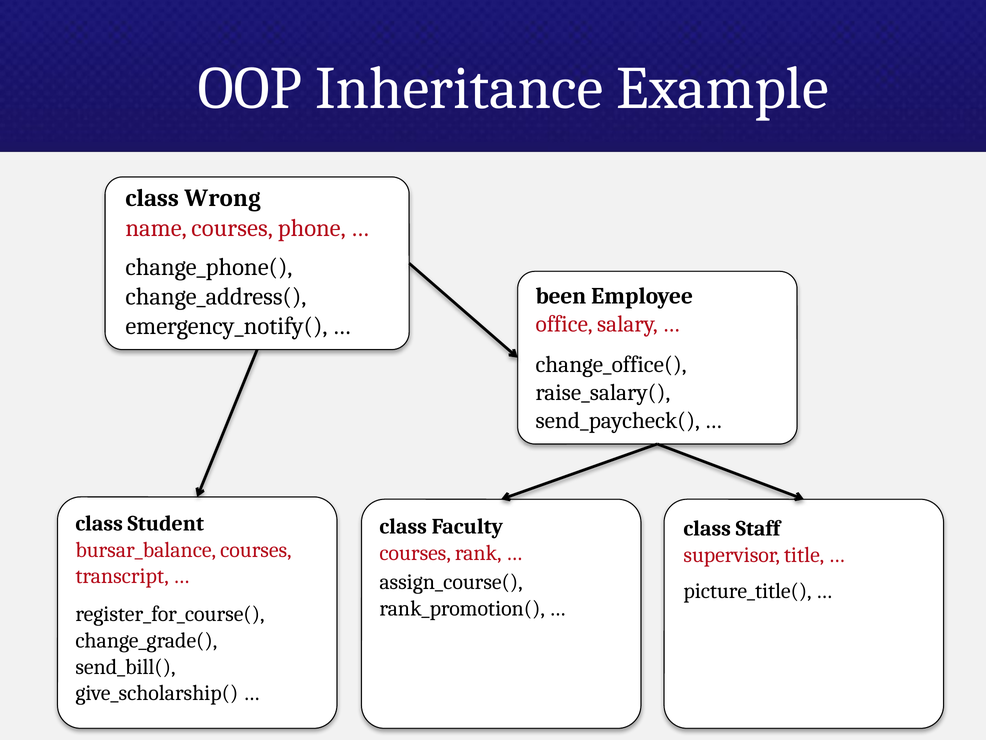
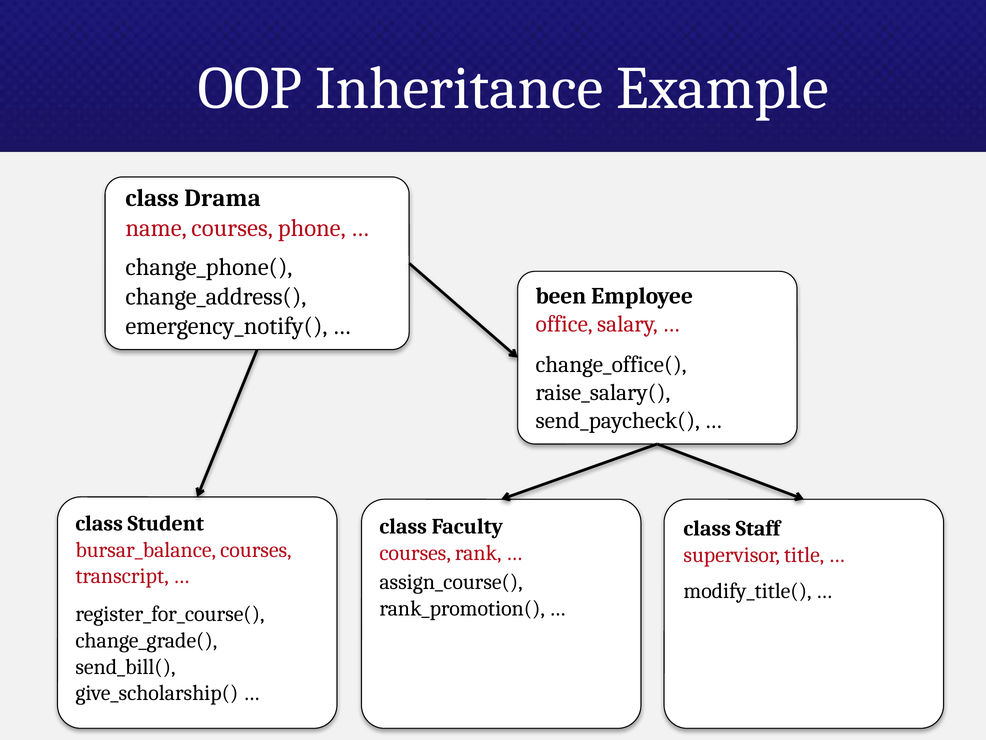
Wrong: Wrong -> Drama (223, 198)
picture_title(: picture_title( -> modify_title( (748, 591)
